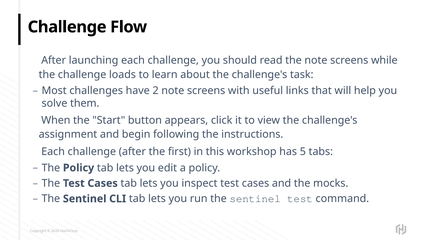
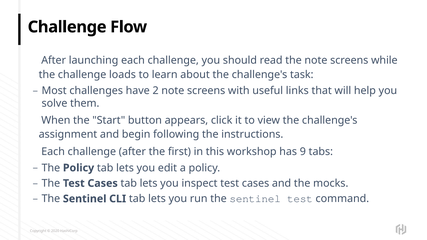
5: 5 -> 9 (303, 152)
